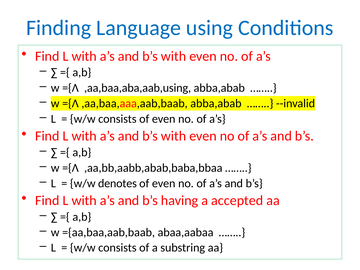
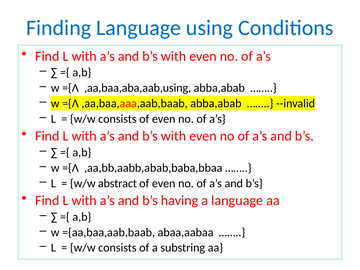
denotes: denotes -> abstract (117, 183)
a accepted: accepted -> language (237, 201)
